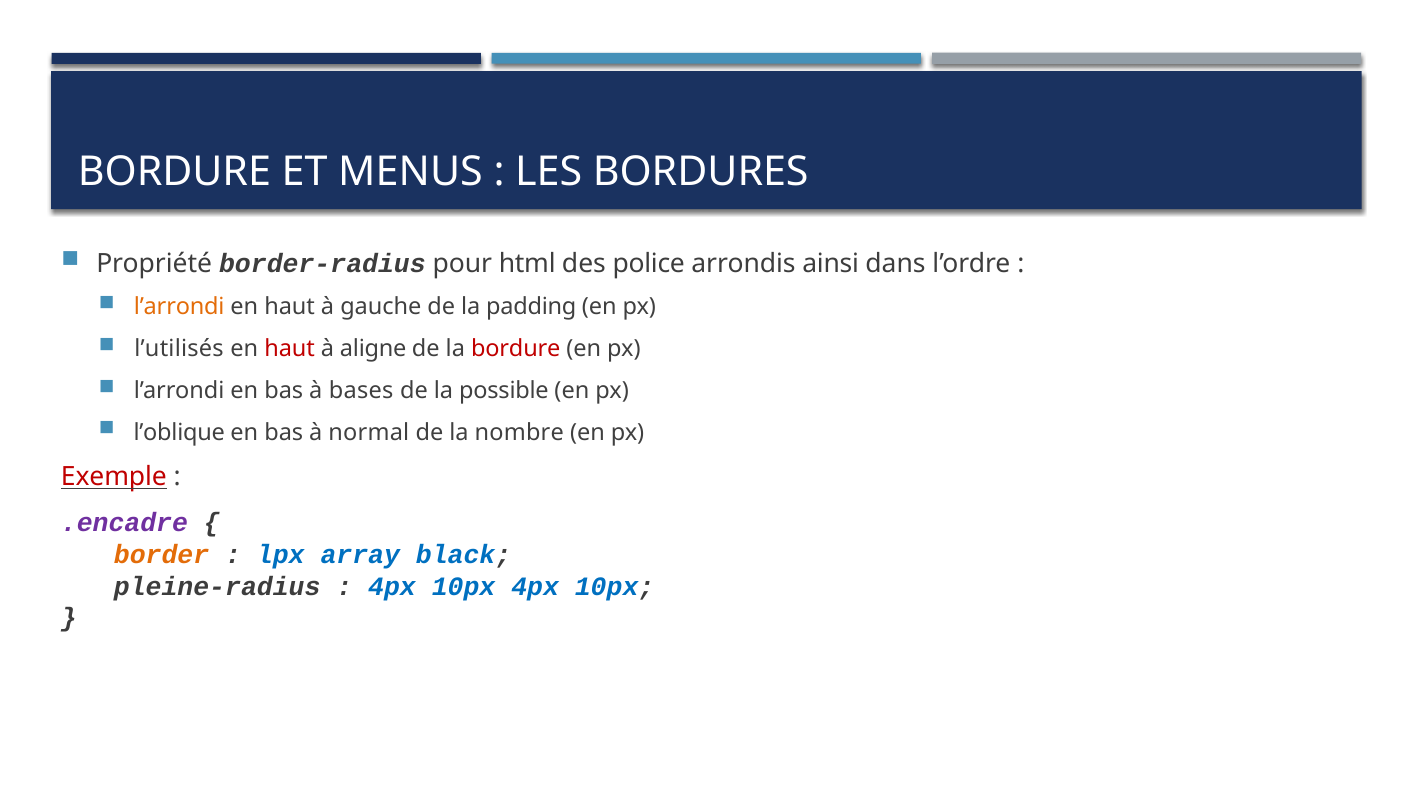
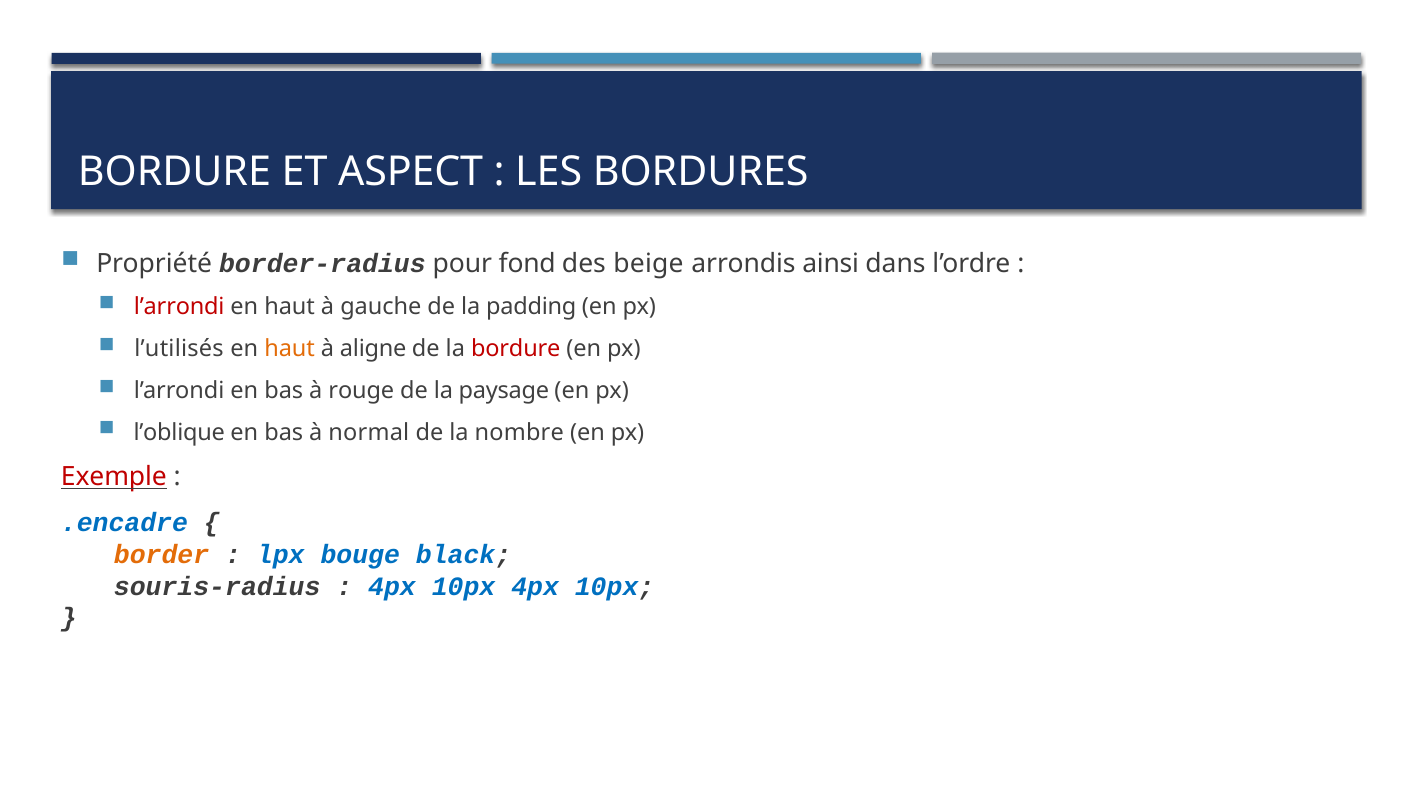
MENUS: MENUS -> ASPECT (411, 172)
html: html -> fond (527, 264)
police: police -> beige (648, 264)
l’arrondi colour: orange -> red (179, 307)
haut colour: red -> orange (290, 349)
bases: bases -> rouge (361, 390)
possible: possible -> paysage (504, 390)
.encadre colour: purple -> blue (124, 523)
array: array -> bouge (360, 554)
pleine-radius: pleine-radius -> souris-radius (217, 586)
